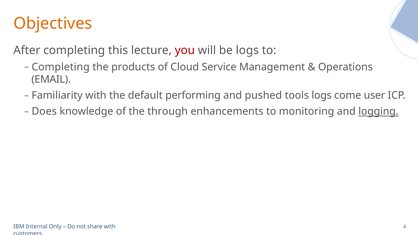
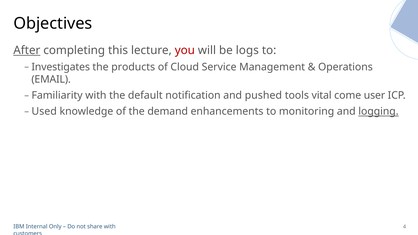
Objectives colour: orange -> black (53, 24)
After underline: none -> present (27, 50)
Completing: Completing -> Investigates (61, 67)
performing: performing -> notification (193, 96)
tools logs: logs -> vital (322, 96)
Does: Does -> Used (44, 112)
through: through -> demand (168, 112)
